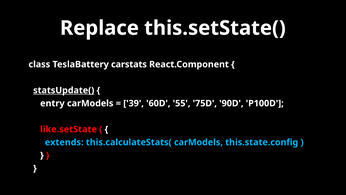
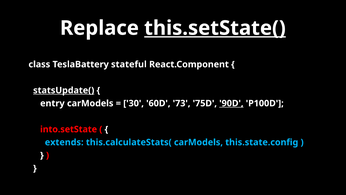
this.setState( underline: none -> present (215, 28)
carstats: carstats -> stateful (129, 64)
39: 39 -> 30 (134, 103)
55: 55 -> 73 (182, 103)
90D underline: none -> present (231, 103)
like.setState: like.setState -> into.setState (69, 129)
